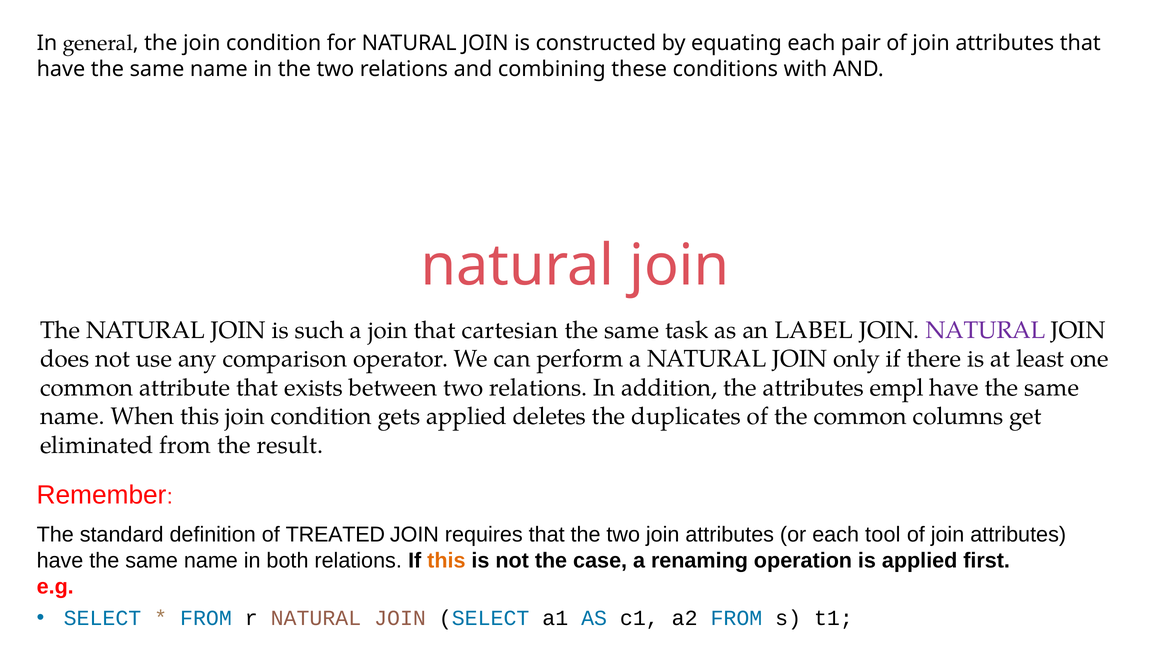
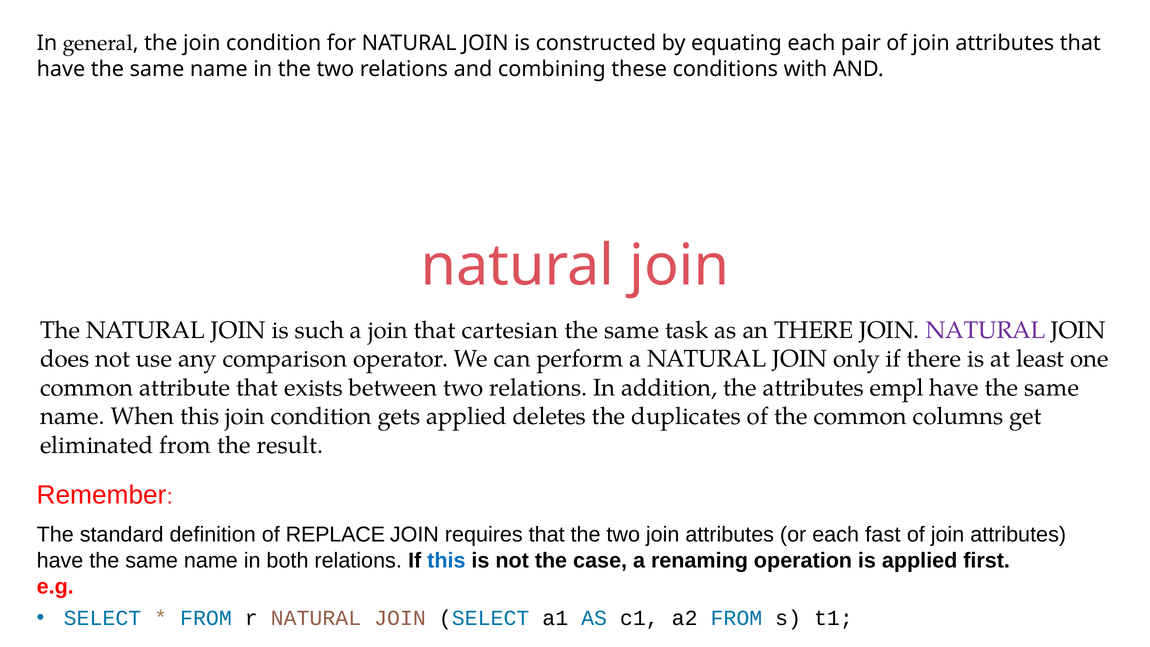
an LABEL: LABEL -> THERE (814, 330)
TREATED: TREATED -> REPLACE (335, 535)
tool: tool -> fast (883, 535)
this colour: orange -> blue (446, 560)
